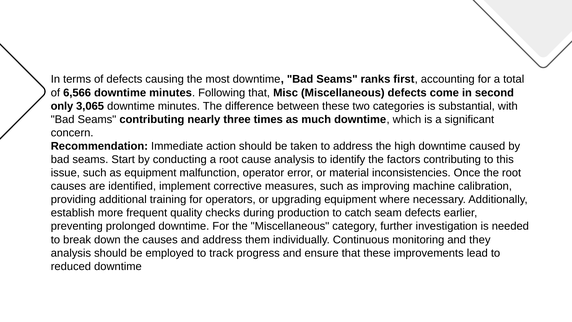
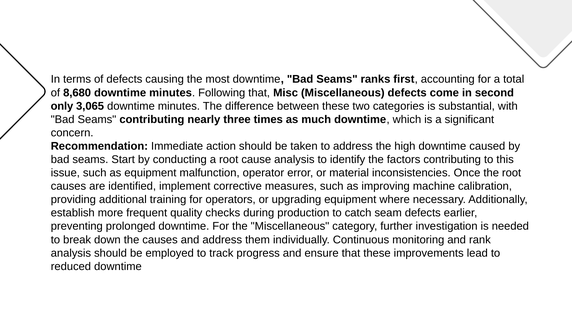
6,566: 6,566 -> 8,680 (77, 93)
they: they -> rank (480, 239)
